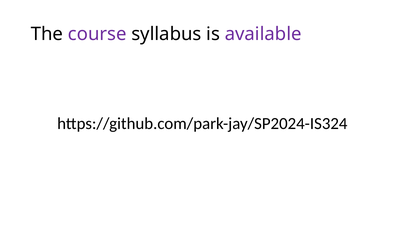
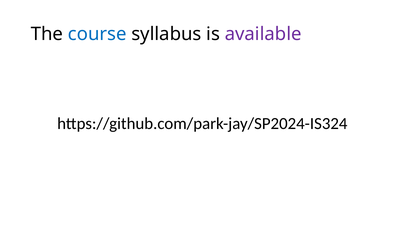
course colour: purple -> blue (97, 34)
